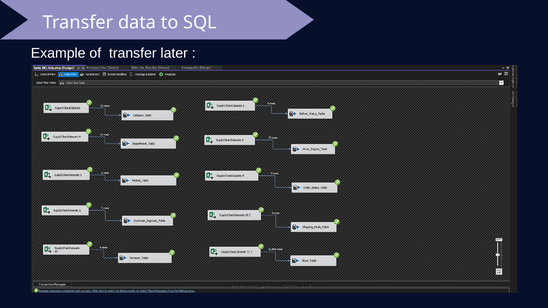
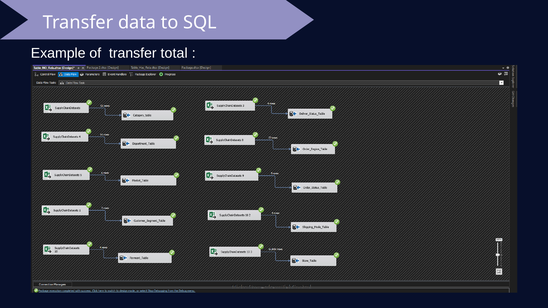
later: later -> total (174, 53)
